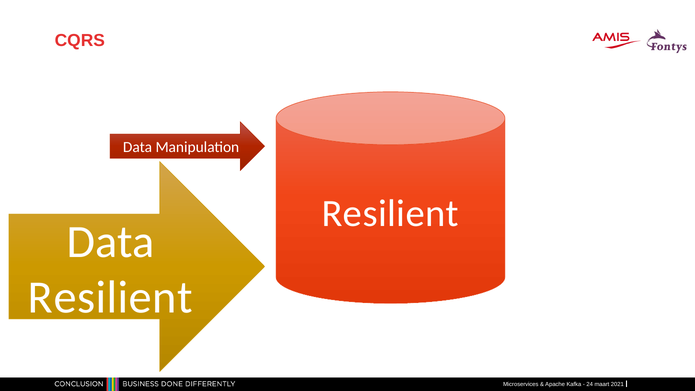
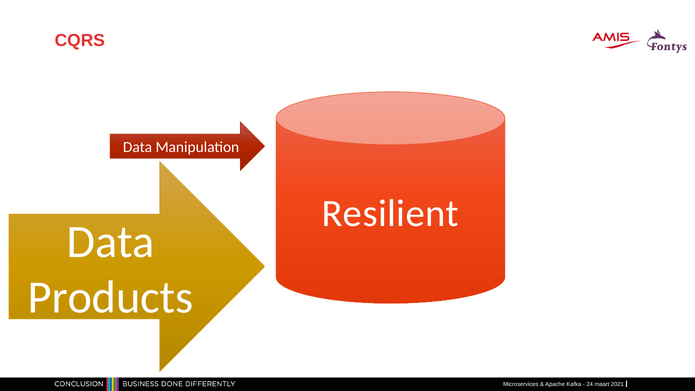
Resilient: Resilient -> Products (111, 297)
